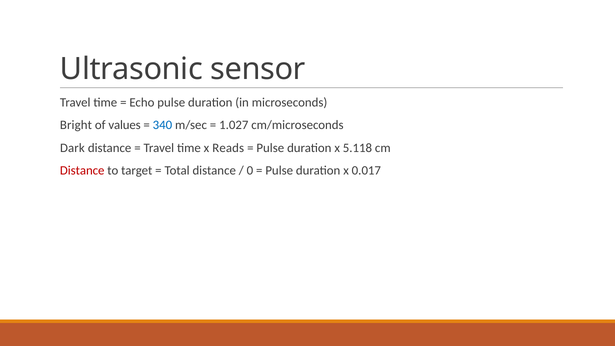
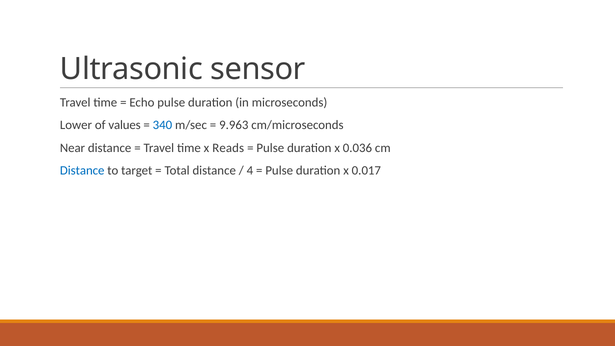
Bright: Bright -> Lower (76, 125)
1.027: 1.027 -> 9.963 (234, 125)
Dark: Dark -> Near (73, 148)
5.118: 5.118 -> 0.036 (357, 148)
Distance colour: red -> blue (82, 171)
0: 0 -> 4 (250, 171)
